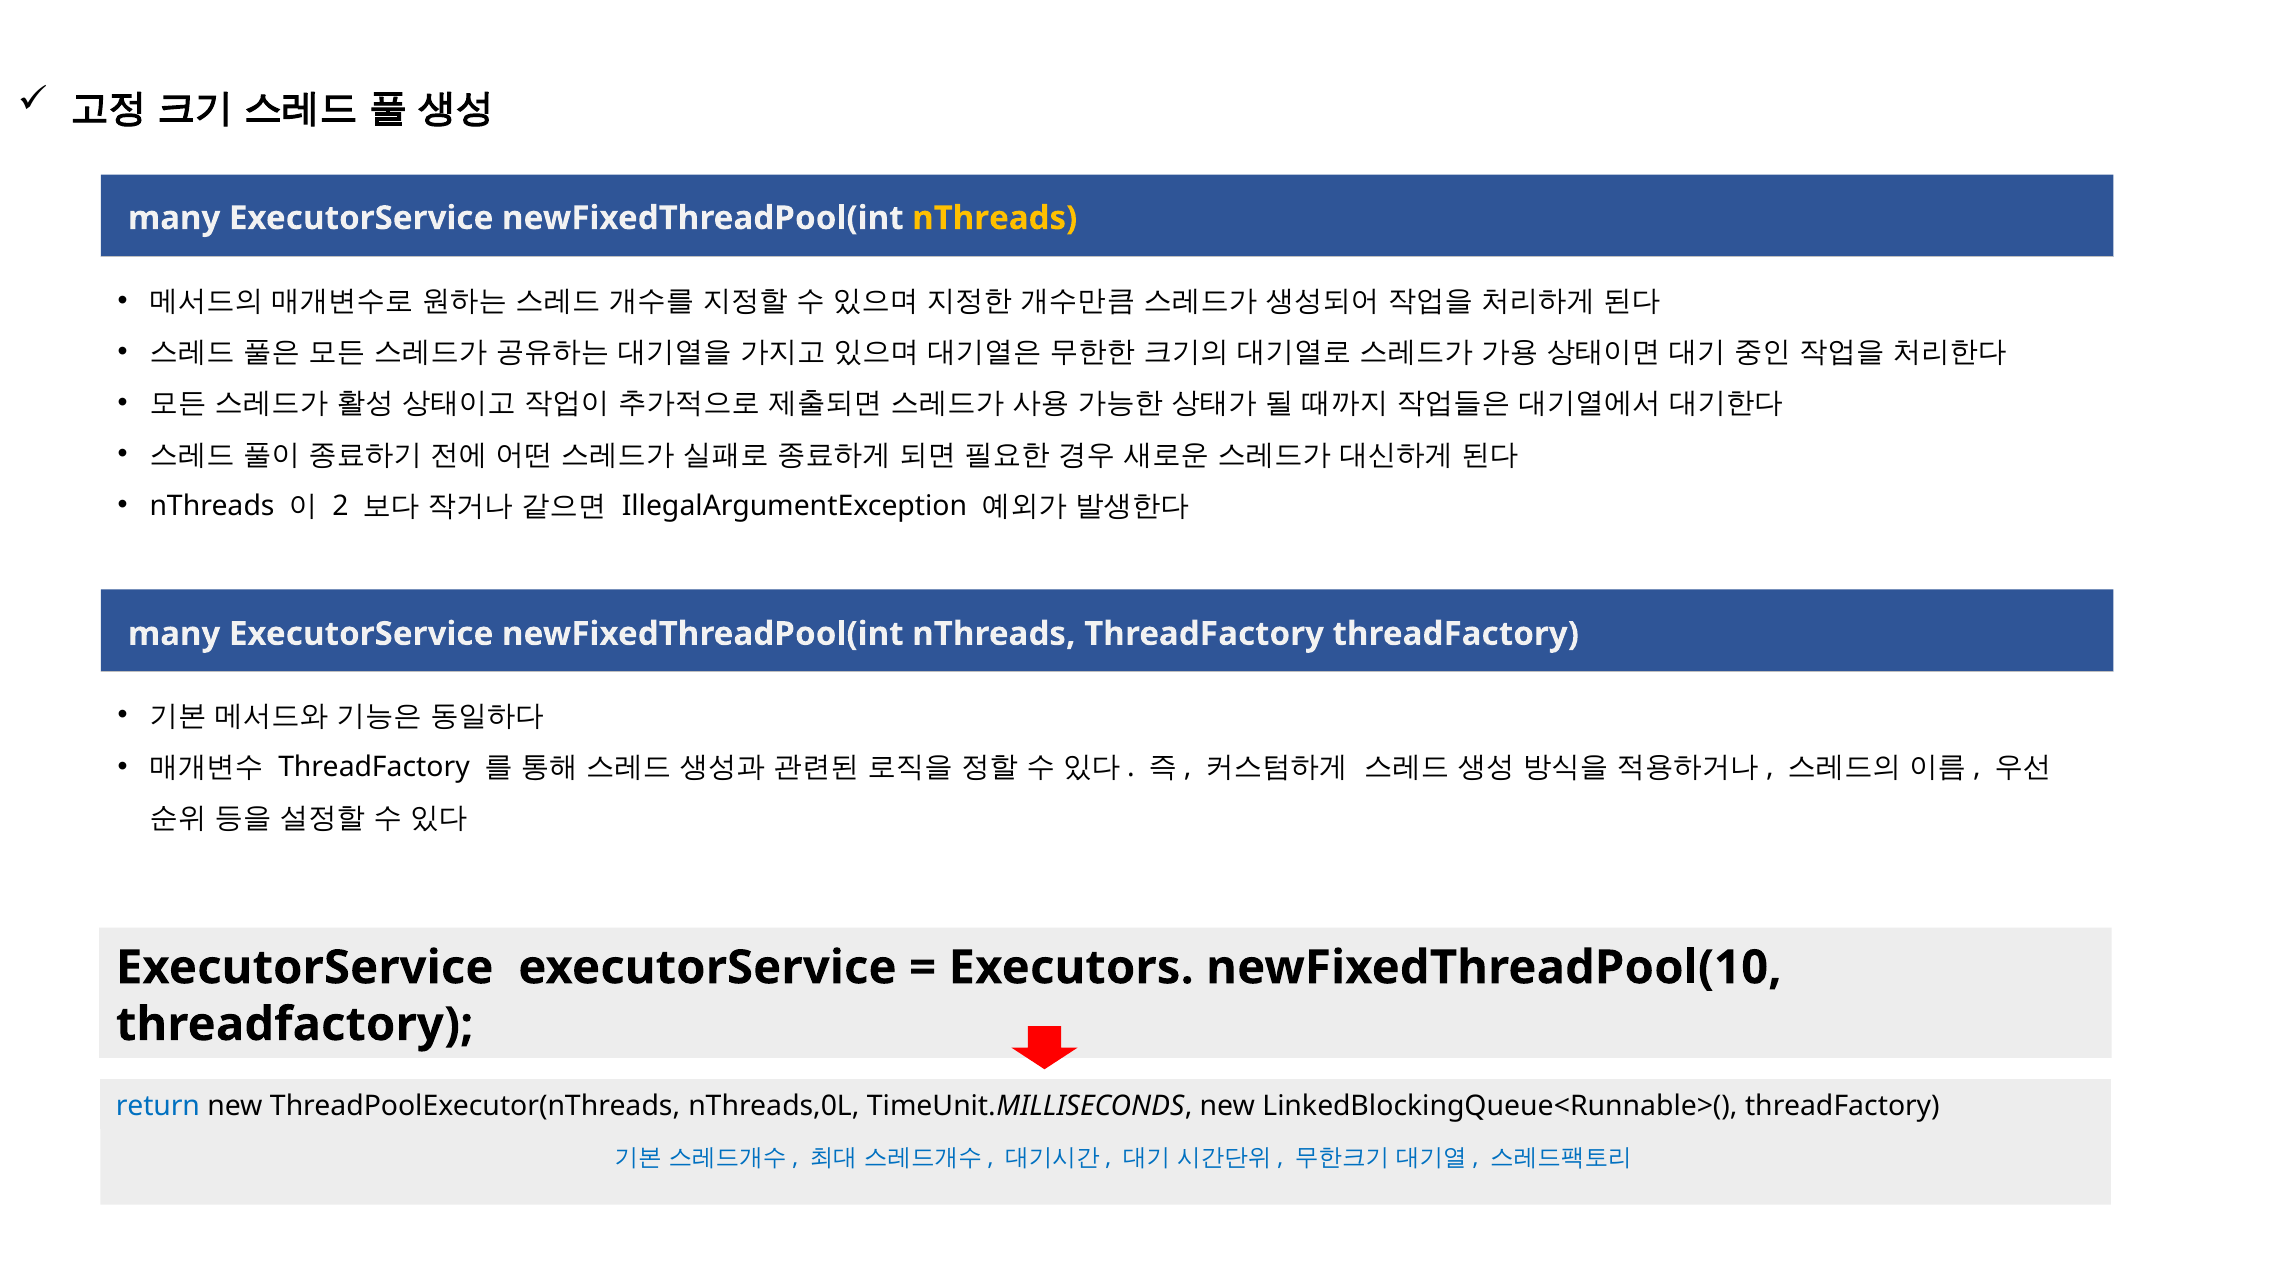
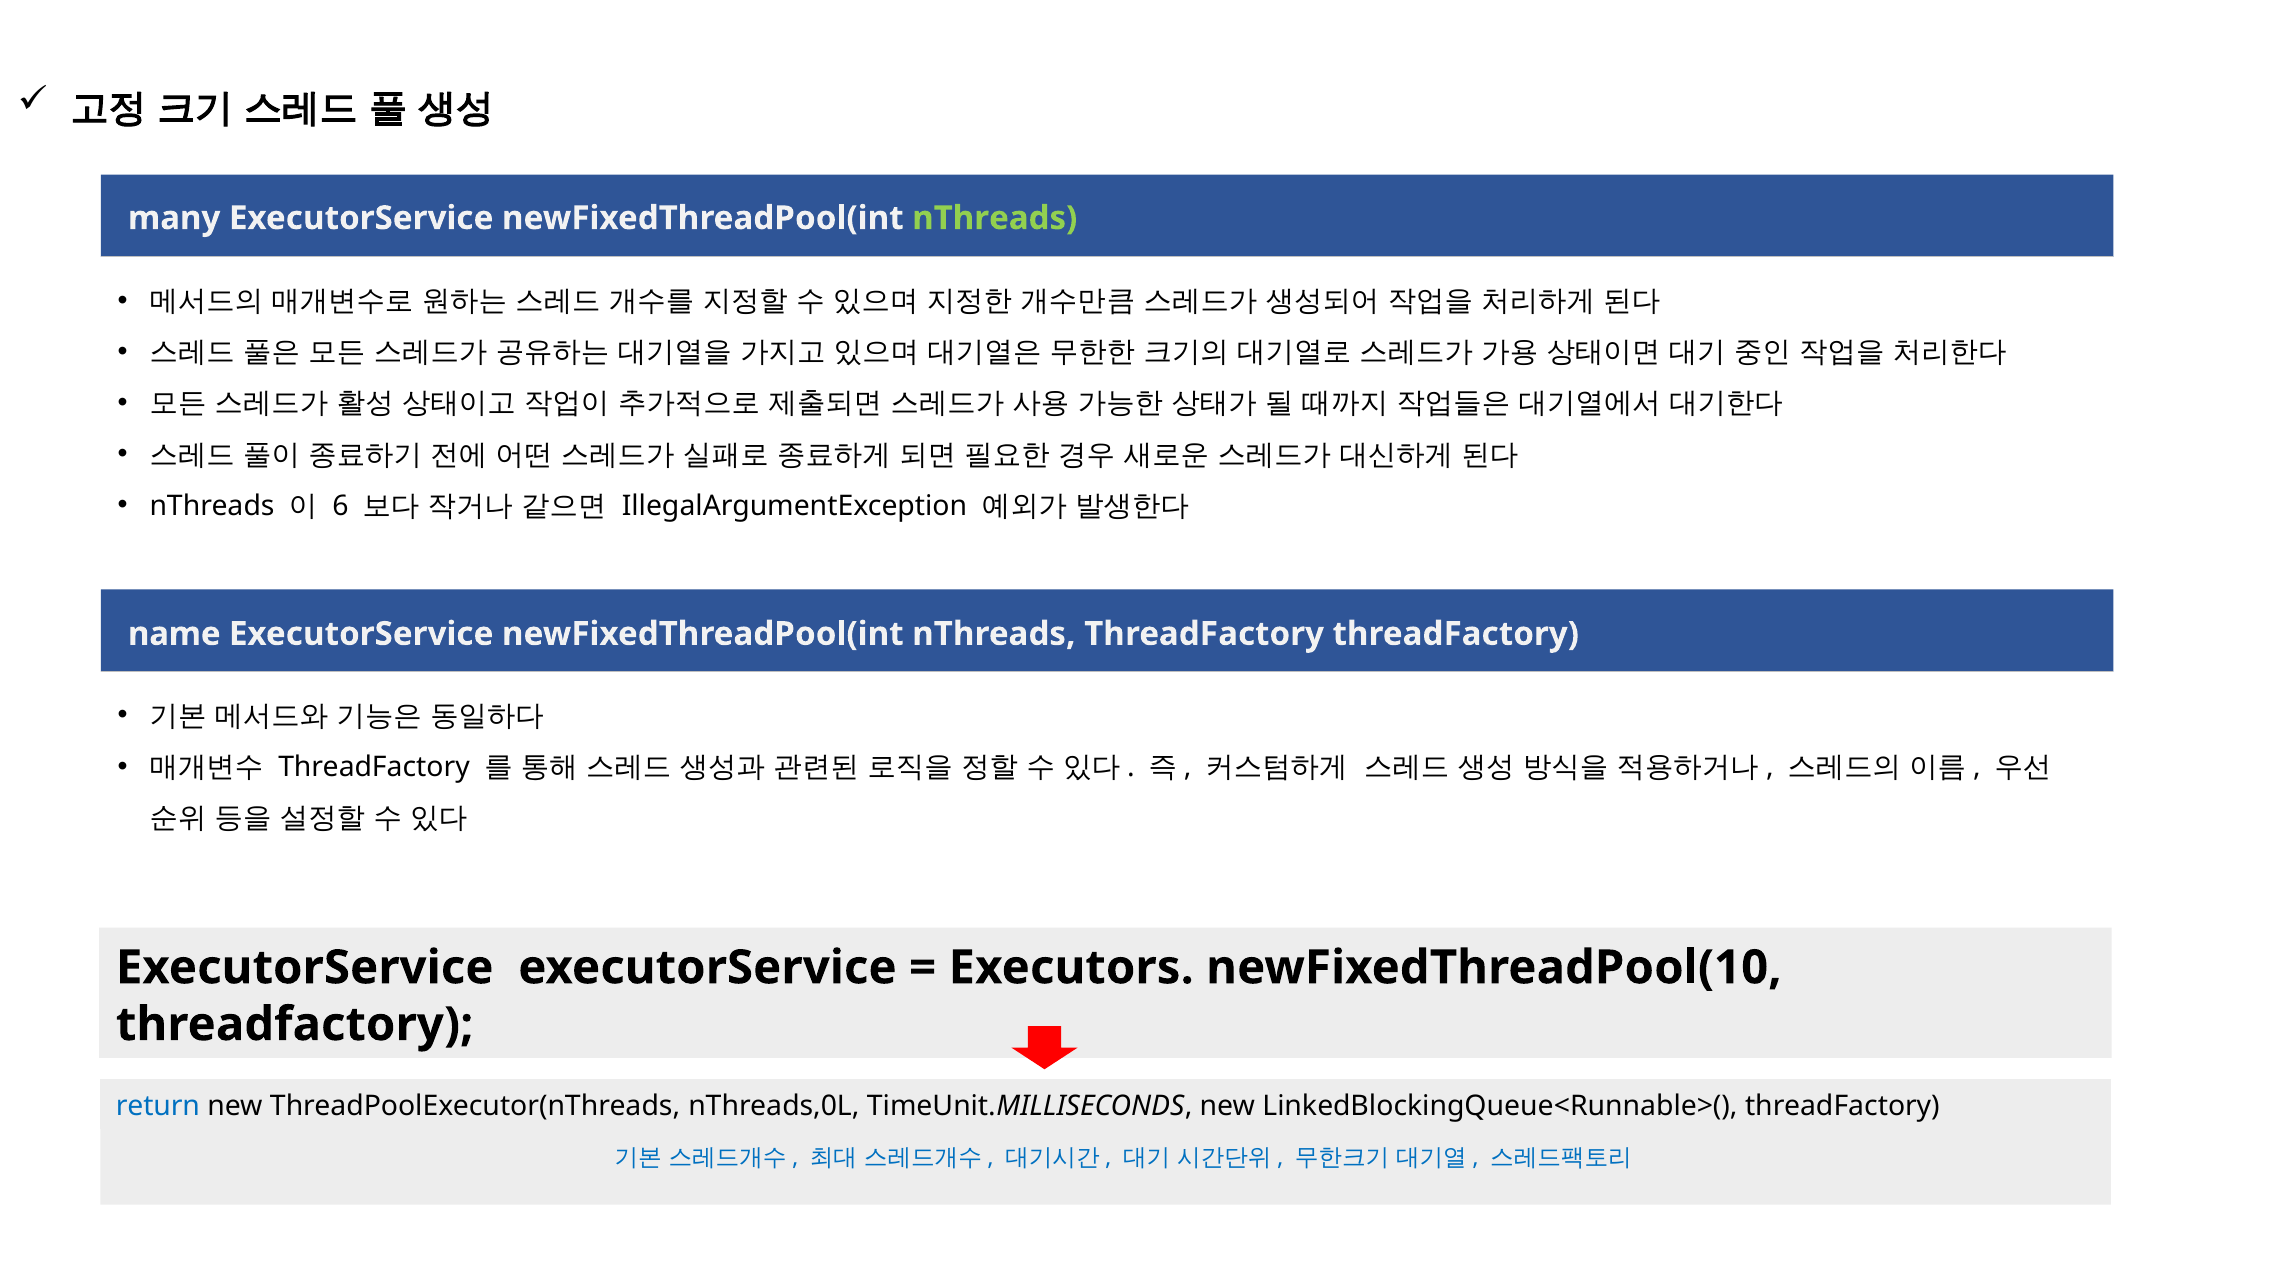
nThreads colour: yellow -> light green (995, 218)
2: 2 -> 6 (340, 506)
many: many -> name (174, 634)
